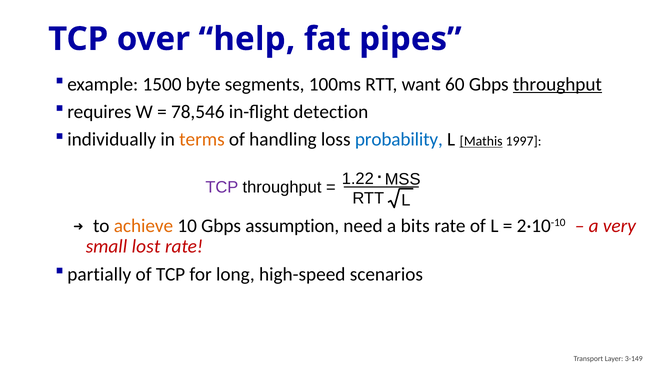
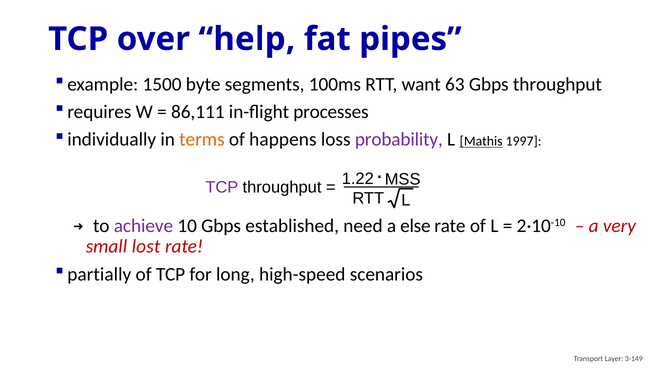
60: 60 -> 63 (455, 84)
throughput underline: present -> none (557, 84)
78,546: 78,546 -> 86,111 (198, 112)
detection: detection -> processes (331, 112)
handling: handling -> happens (283, 140)
probability colour: blue -> purple (399, 140)
achieve colour: orange -> purple (143, 226)
assumption: assumption -> established (292, 226)
bits: bits -> else (415, 226)
